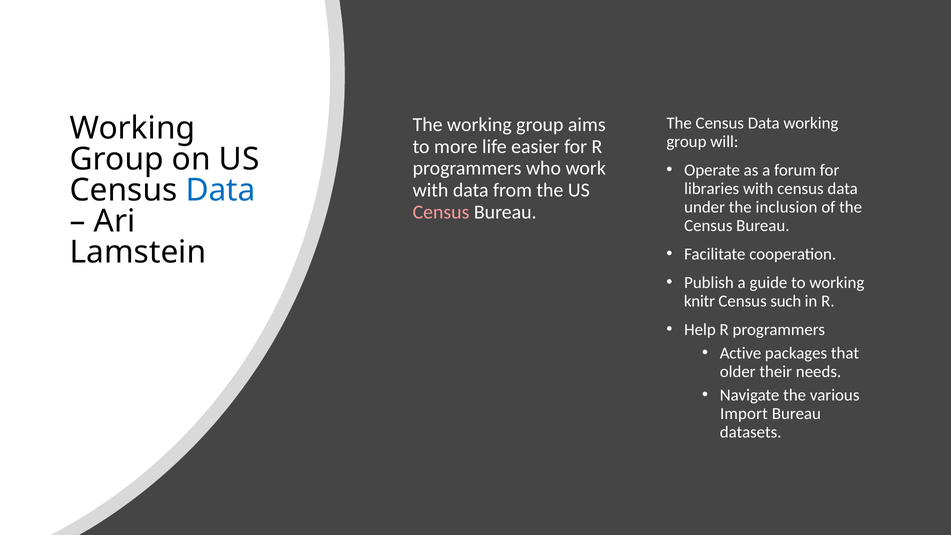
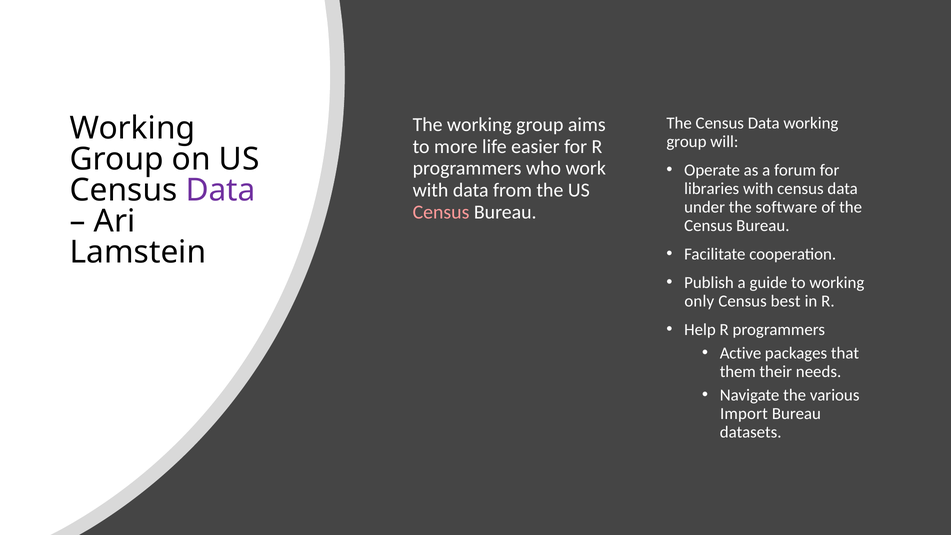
Data colour: blue -> purple (221, 190)
inclusion: inclusion -> software (786, 207)
knitr: knitr -> only (699, 301)
such: such -> best (786, 301)
older: older -> them (738, 371)
